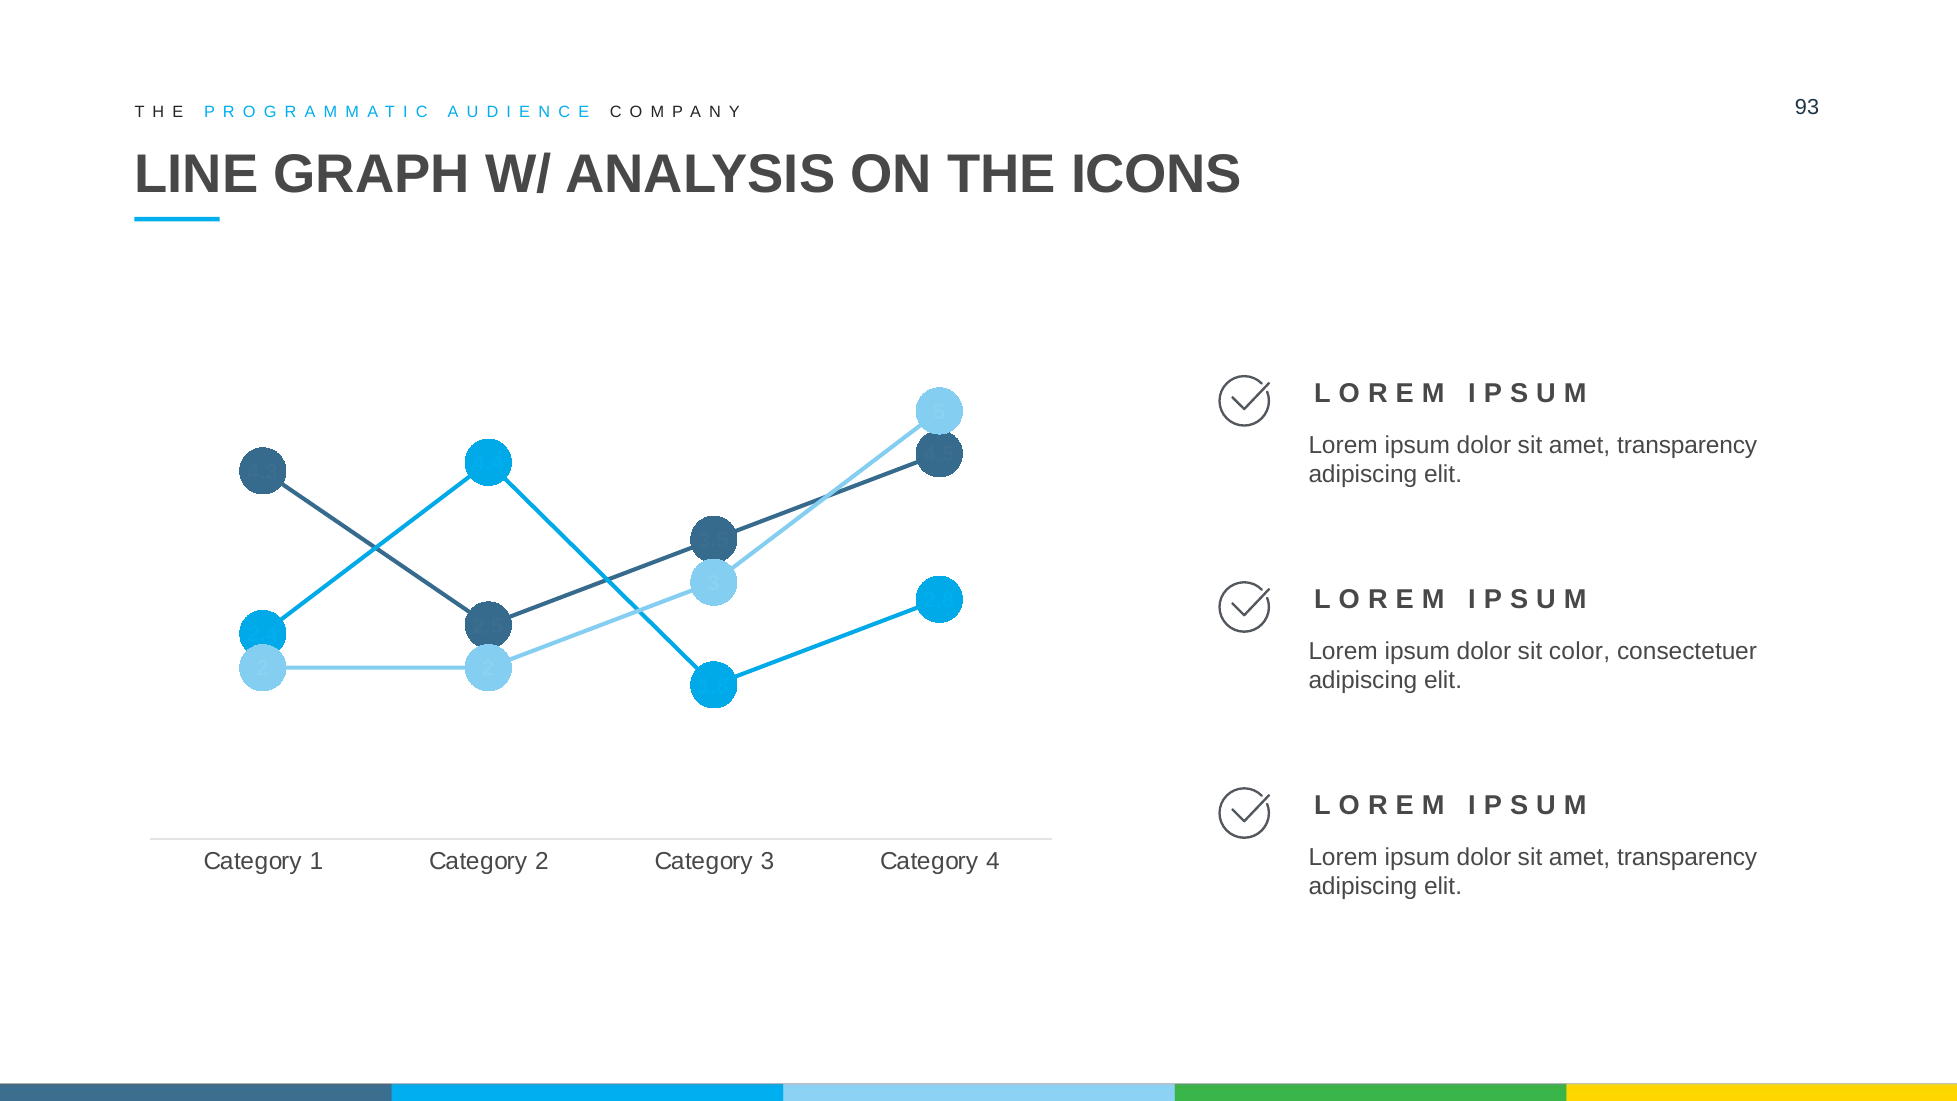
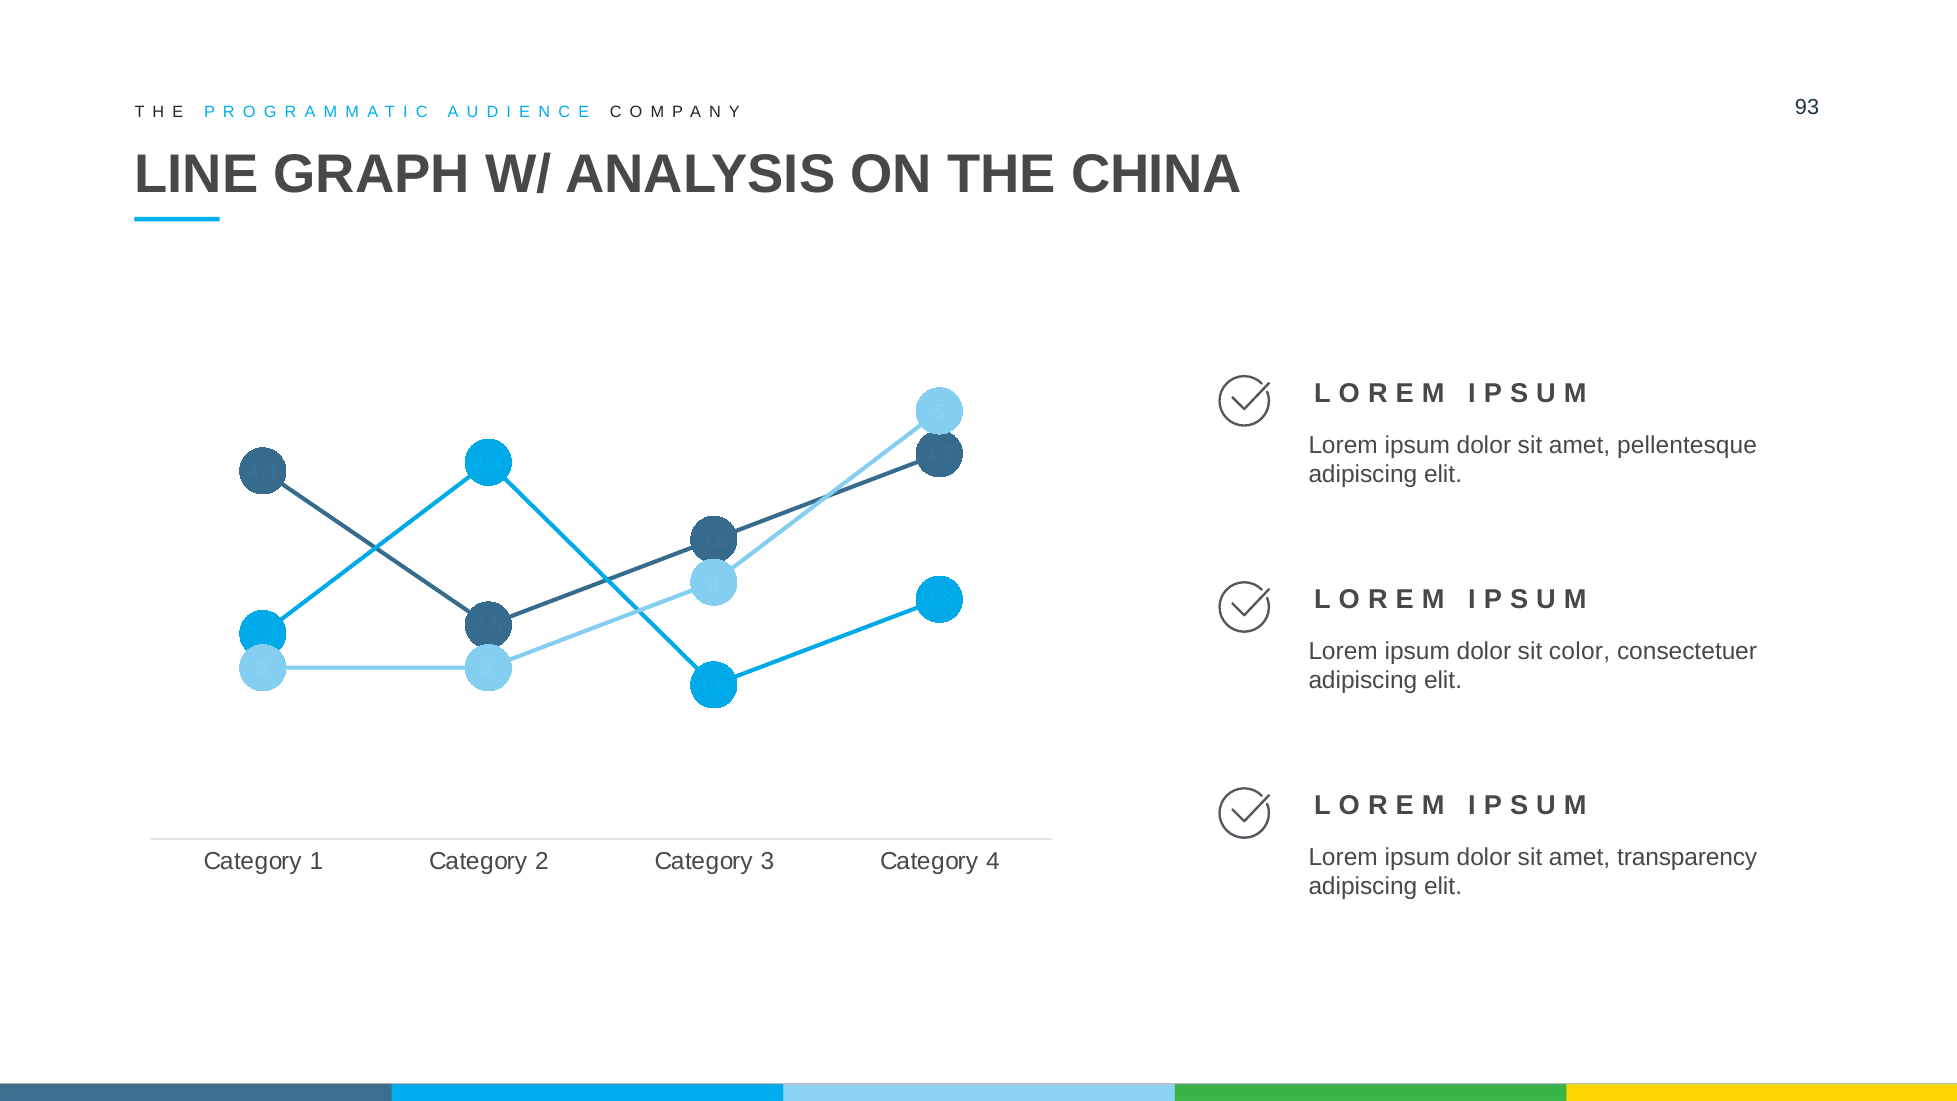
ICONS: ICONS -> CHINA (1156, 174)
transparency: transparency -> pellentesque (1687, 445)
